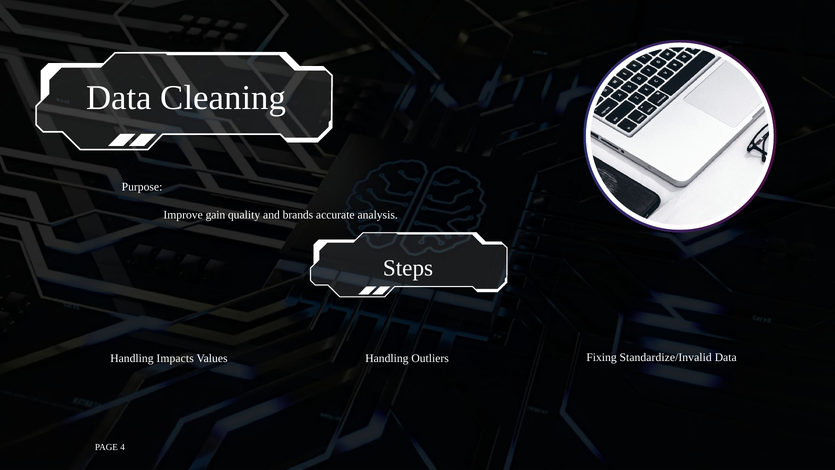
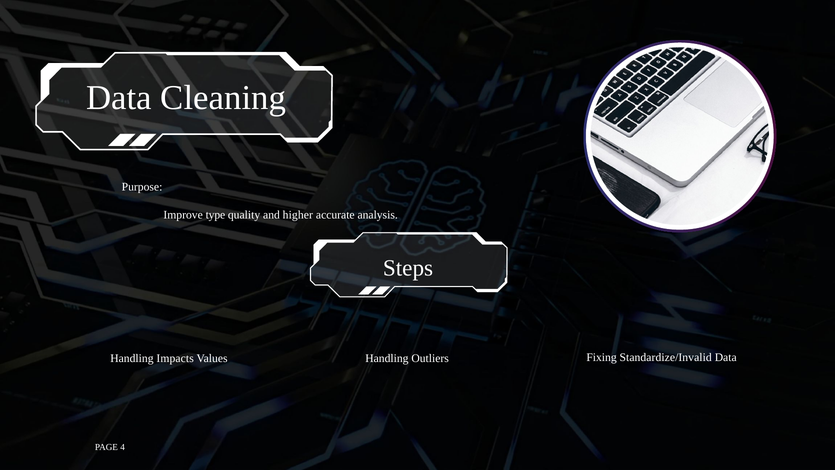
gain: gain -> type (215, 215)
brands: brands -> higher (298, 215)
